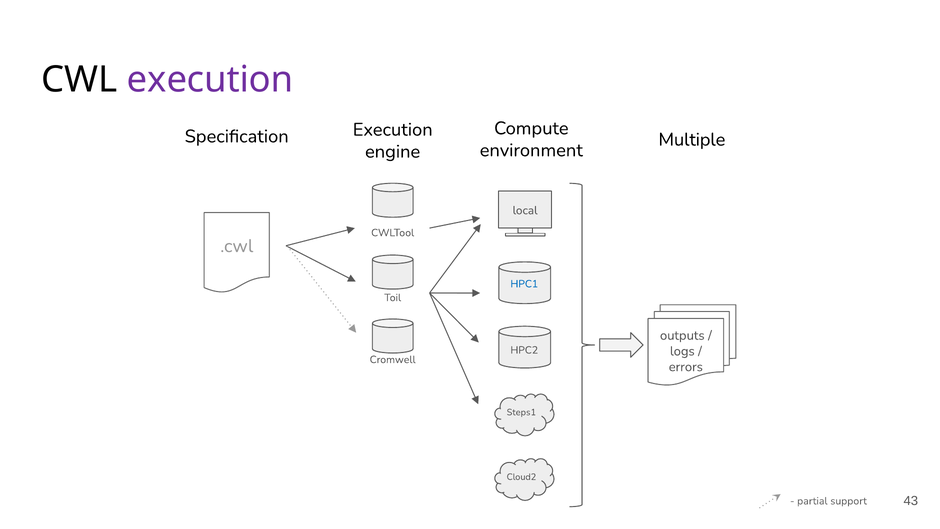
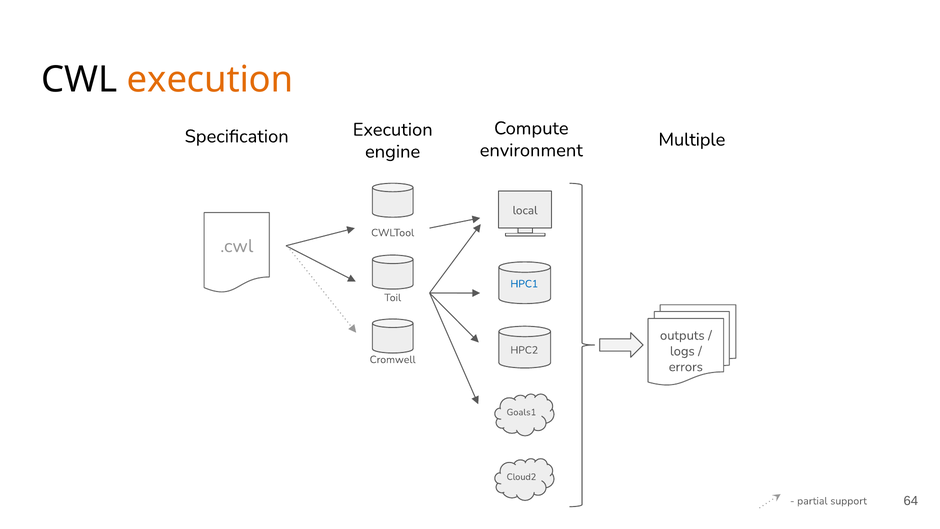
execution colour: purple -> orange (210, 80)
Steps1: Steps1 -> Goals1 (521, 412)
43: 43 -> 64 (911, 500)
